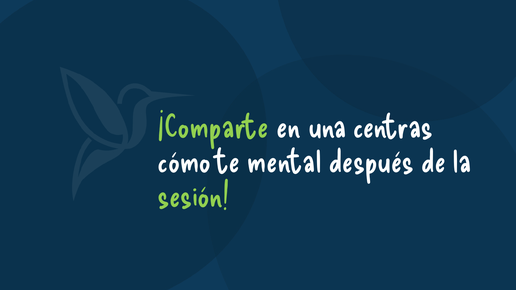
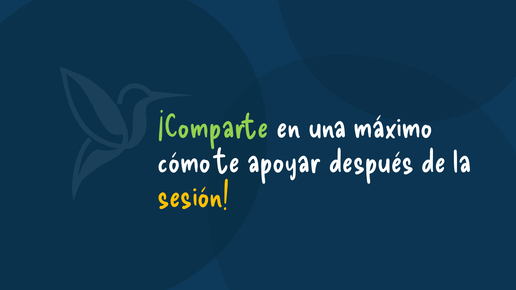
centras: centras -> máximo (393, 127)
mental: mental -> apoyar (284, 162)
sesión colour: light green -> yellow (193, 197)
